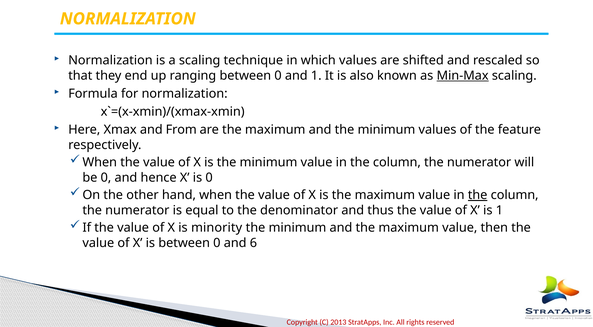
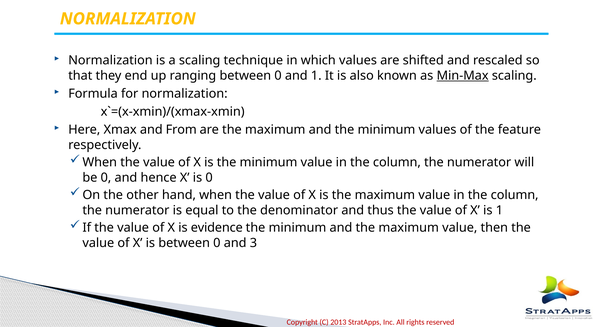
the underline: present -> none (478, 195)
minority: minority -> evidence (217, 228)
6: 6 -> 3 (253, 243)
